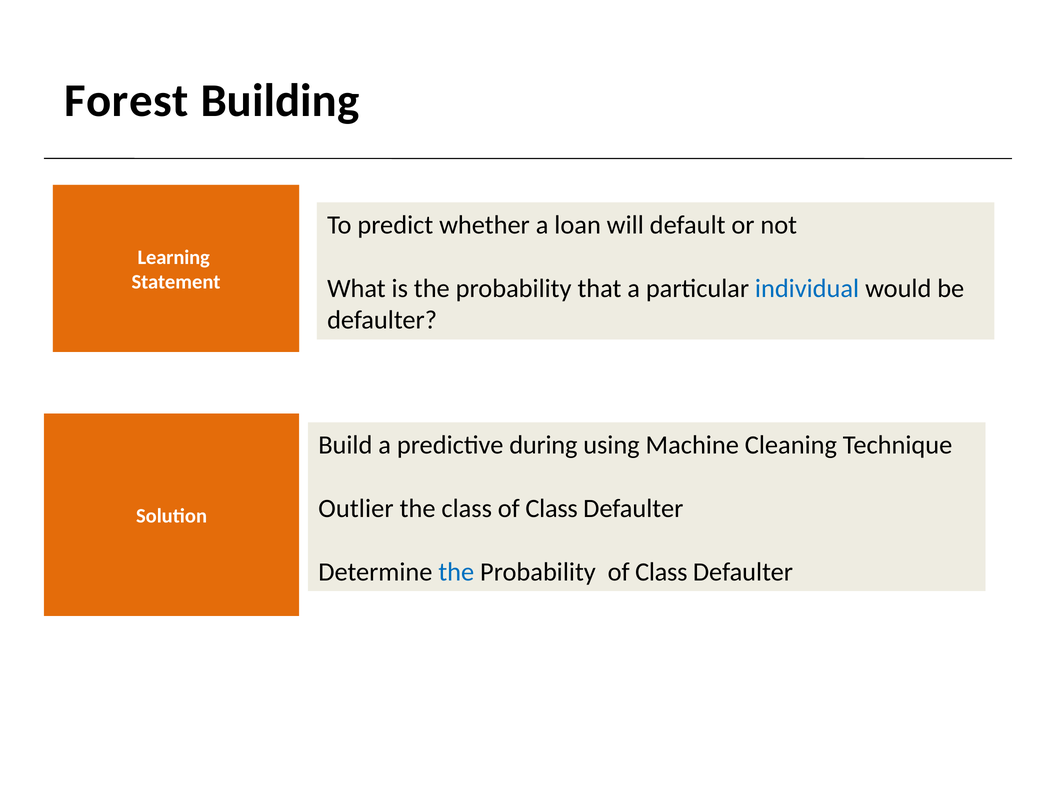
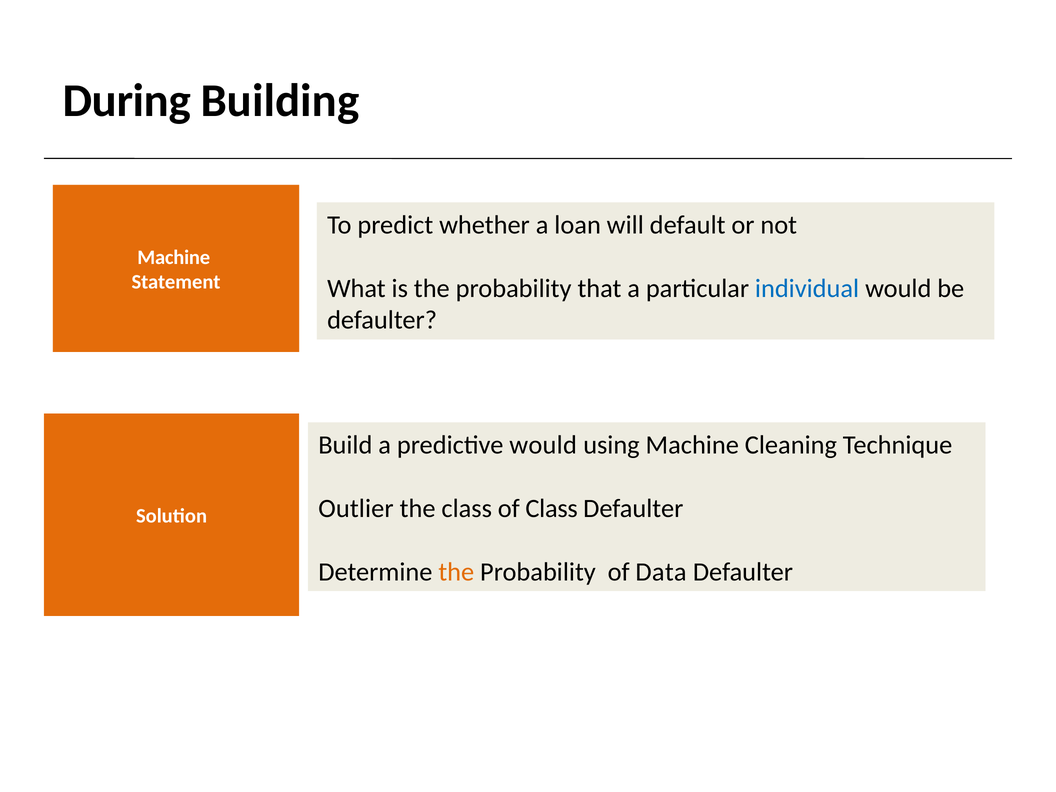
Forest: Forest -> During (127, 101)
Learning: Learning -> Machine (174, 257)
predictive during: during -> would (543, 445)
the colour: blue -> orange (456, 572)
Probability of Class: Class -> Data (661, 572)
